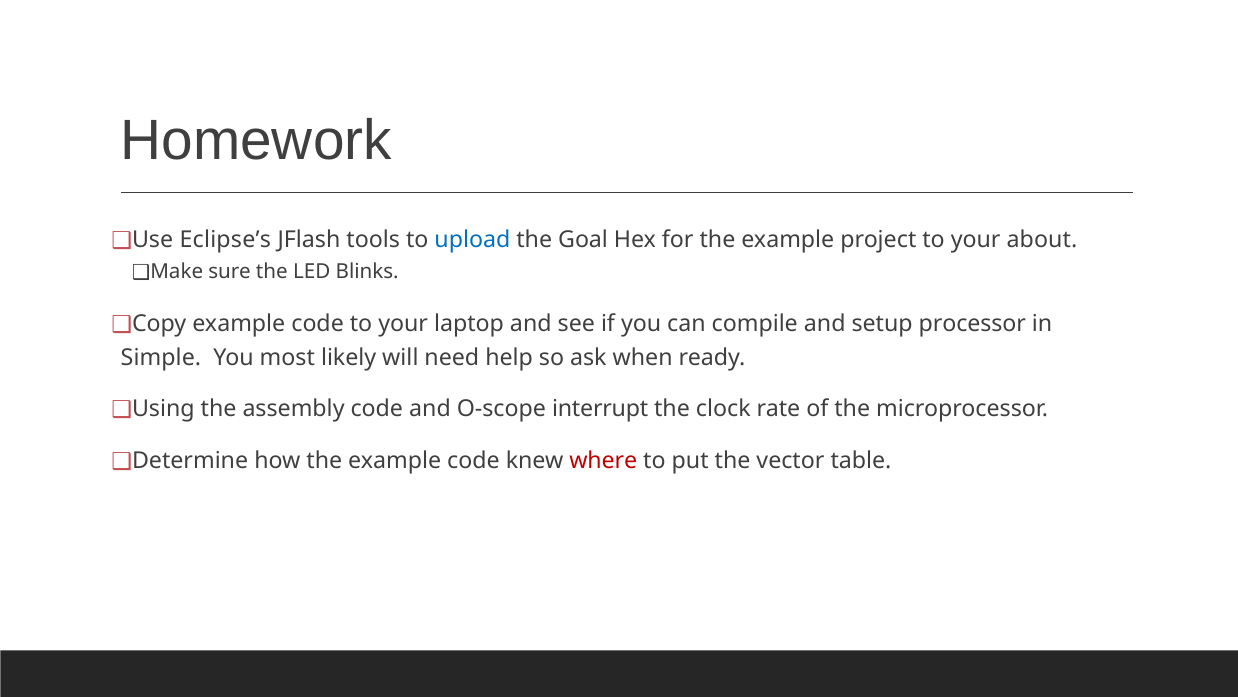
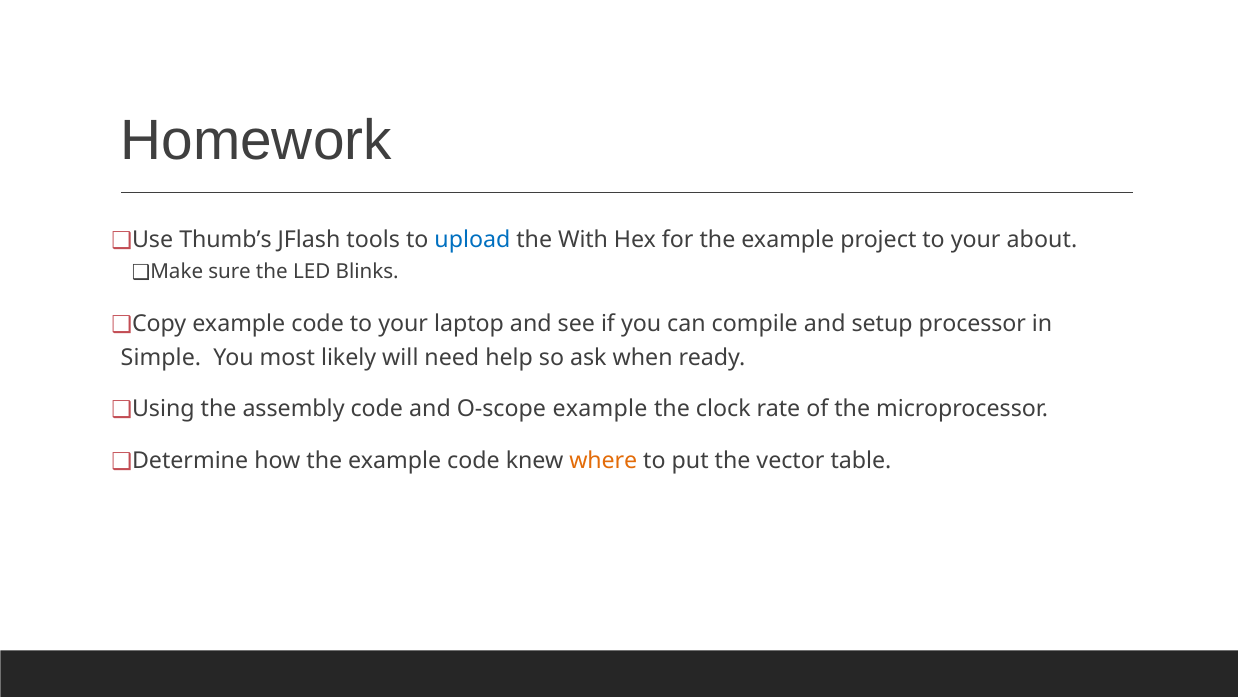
Eclipse’s: Eclipse’s -> Thumb’s (225, 240)
Goal: Goal -> With (583, 240)
O-scope interrupt: interrupt -> example (600, 409)
where colour: red -> orange (603, 460)
